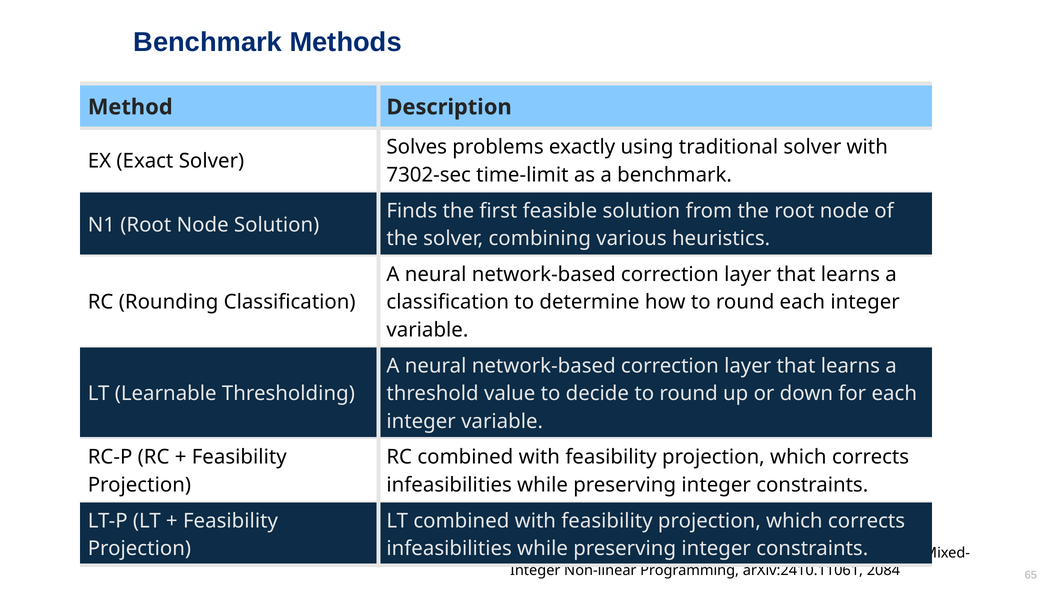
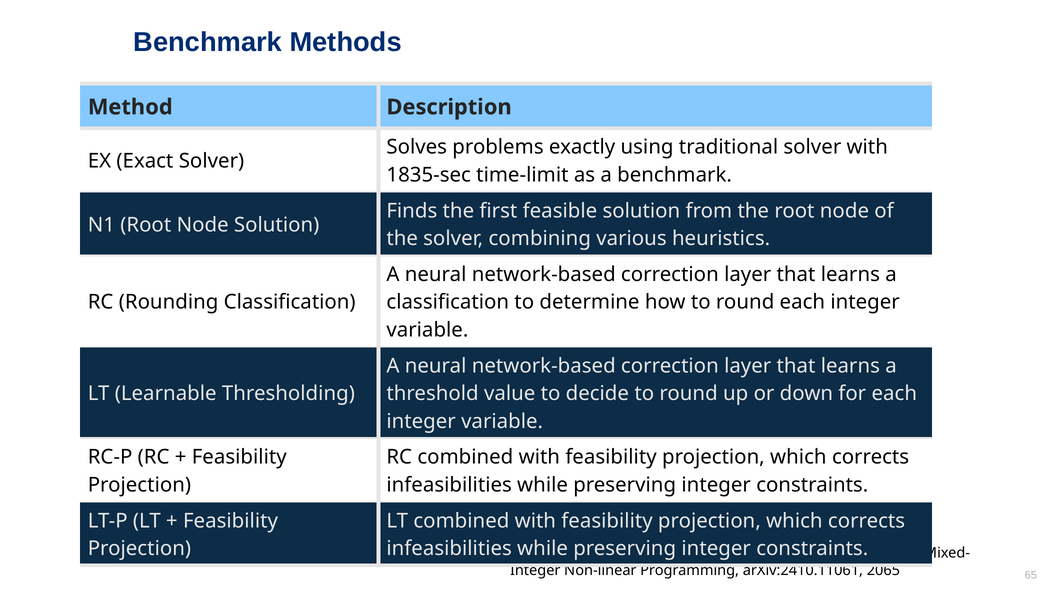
7302-sec: 7302-sec -> 1835-sec (429, 175)
2084: 2084 -> 2065 (883, 570)
